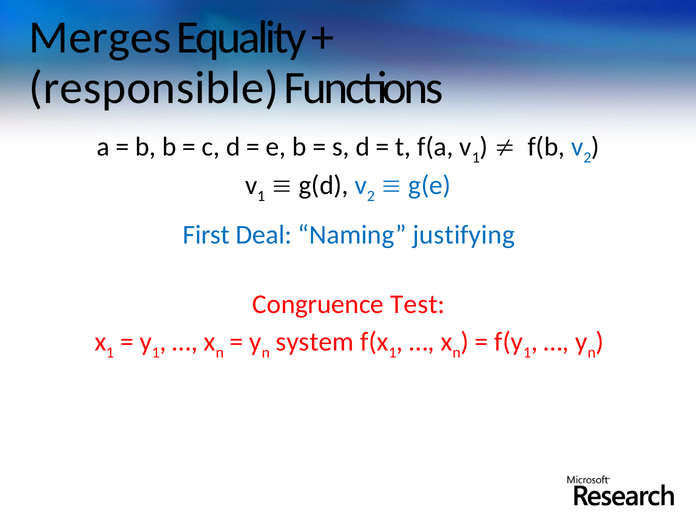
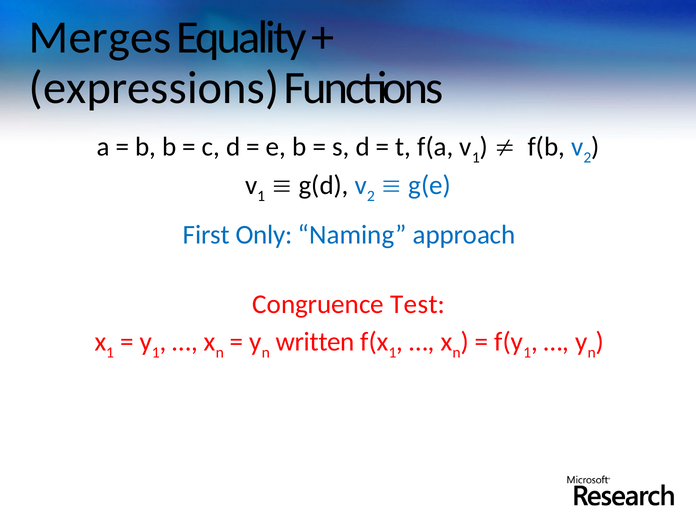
responsible: responsible -> expressions (154, 88)
Deal: Deal -> Only (264, 235)
justifying: justifying -> approach (464, 235)
system: system -> written (315, 342)
